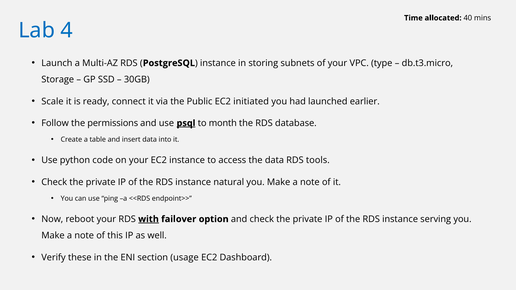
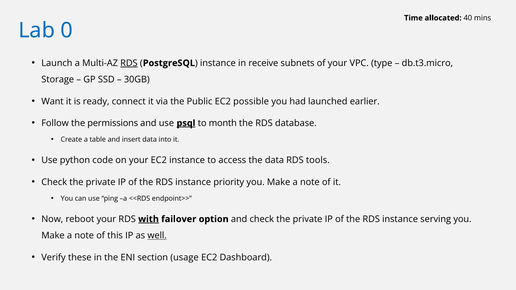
4: 4 -> 0 (67, 31)
RDS underline: none -> present (129, 63)
storing: storing -> receive (263, 63)
Scale: Scale -> Want (52, 101)
initiated: initiated -> possible (251, 101)
natural: natural -> priority (229, 182)
well underline: none -> present (157, 236)
